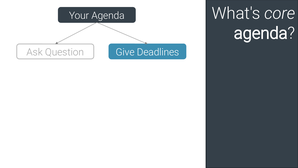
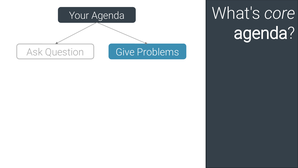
Deadlines: Deadlines -> Problems (158, 52)
